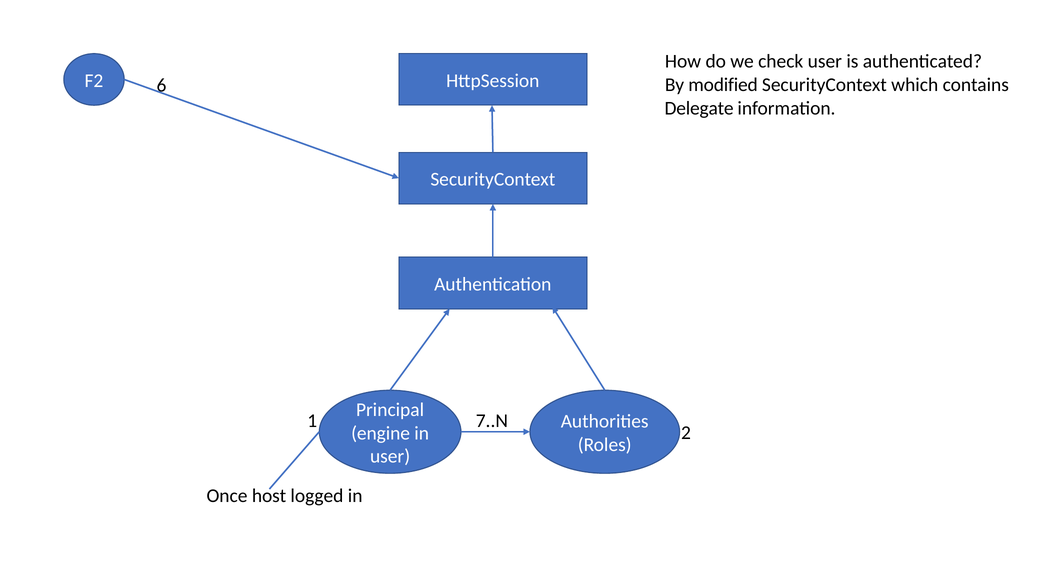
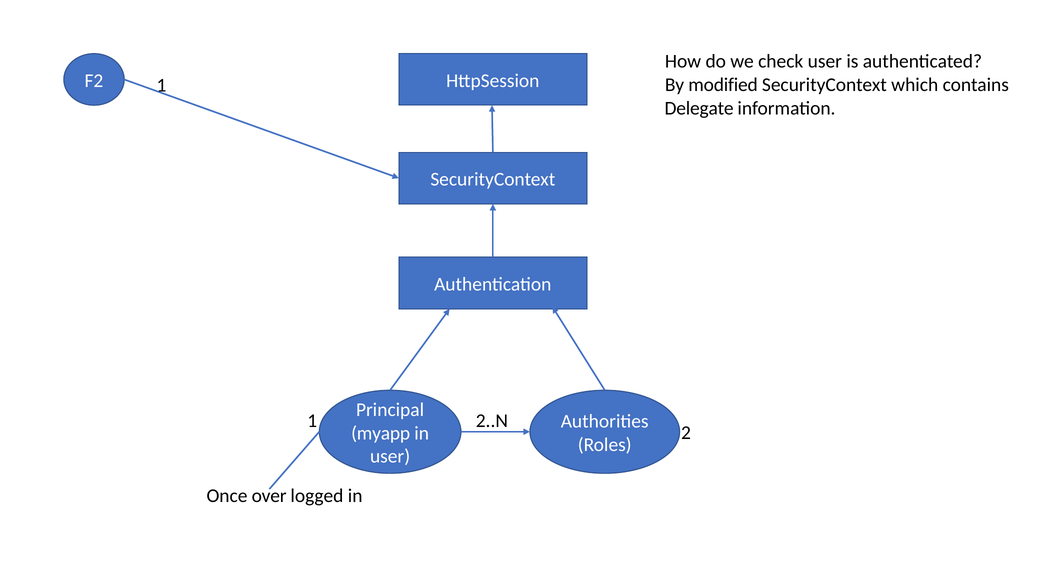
F2 6: 6 -> 1 (161, 85)
7..N: 7..N -> 2..N (492, 421)
engine: engine -> myapp (381, 433)
host: host -> over (269, 496)
